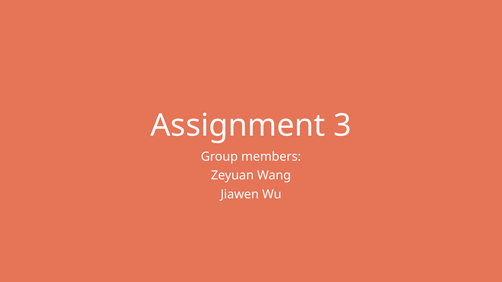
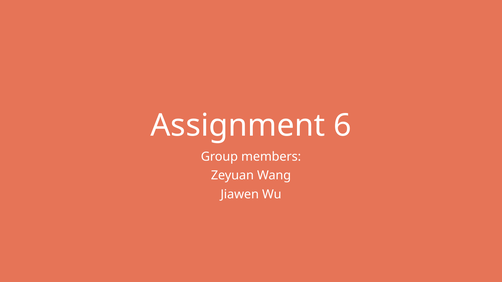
3: 3 -> 6 (342, 125)
